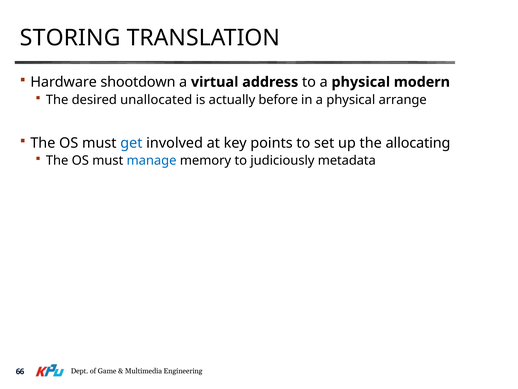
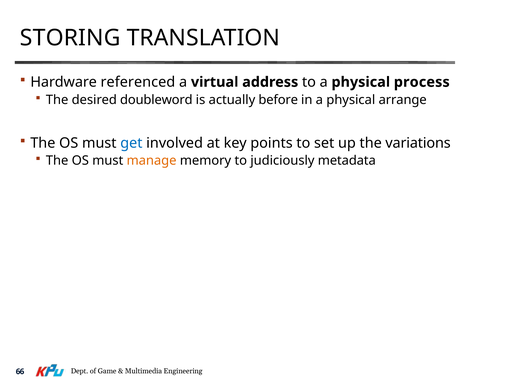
shootdown: shootdown -> referenced (138, 82)
modern: modern -> process (422, 82)
unallocated: unallocated -> doubleword (156, 100)
allocating: allocating -> variations (418, 143)
manage colour: blue -> orange (152, 160)
